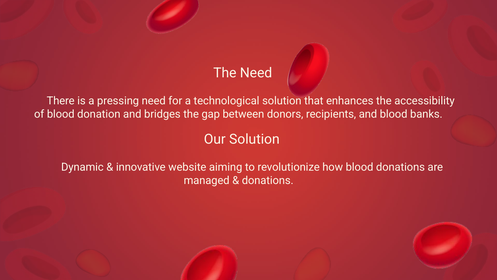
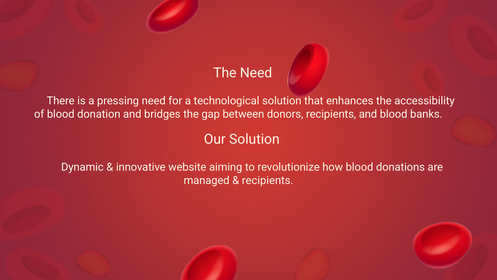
donations: donations -> recipients (268, 180)
